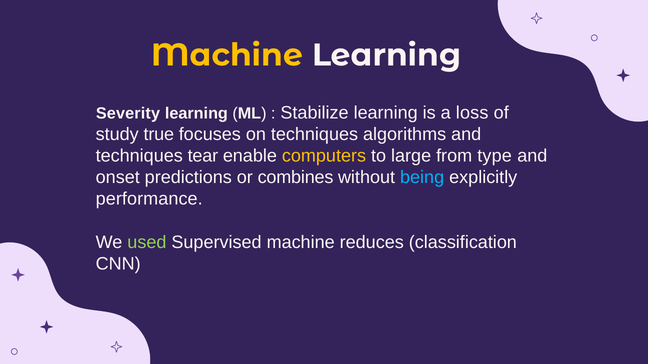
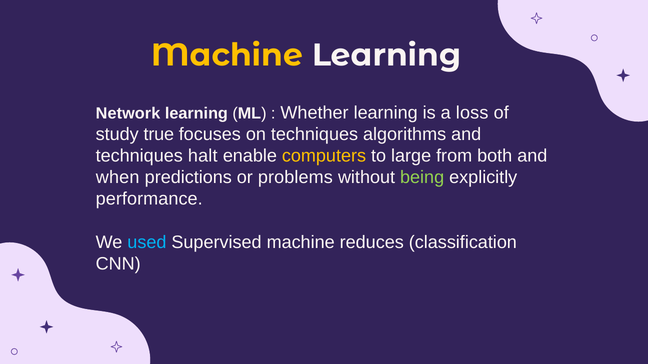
Severity: Severity -> Network (128, 113)
Stabilize: Stabilize -> Whether (315, 113)
tear: tear -> halt (203, 156)
type: type -> both (495, 156)
onset: onset -> when (118, 178)
combines: combines -> problems (295, 178)
being colour: light blue -> light green (422, 178)
used colour: light green -> light blue (147, 242)
